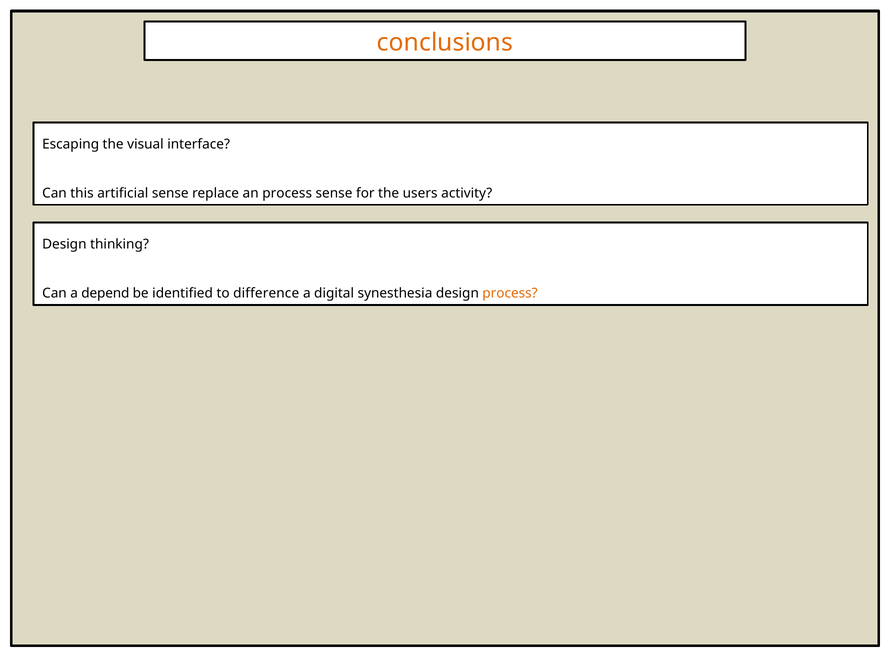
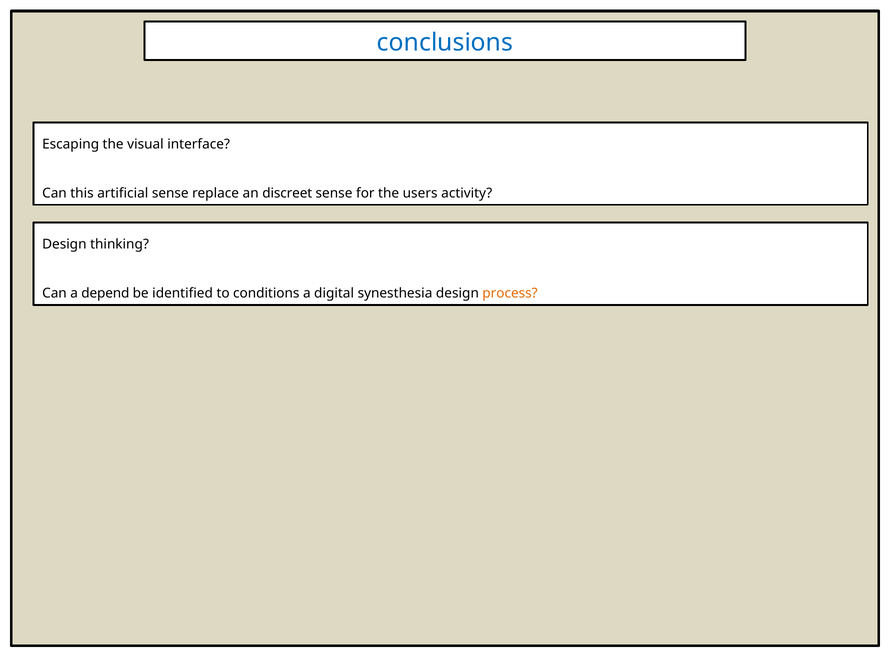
conclusions colour: orange -> blue (445, 42)
an process: process -> discreet (287, 193)
difference: difference -> conditions (266, 293)
